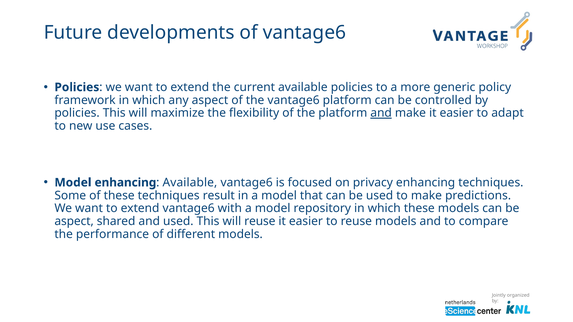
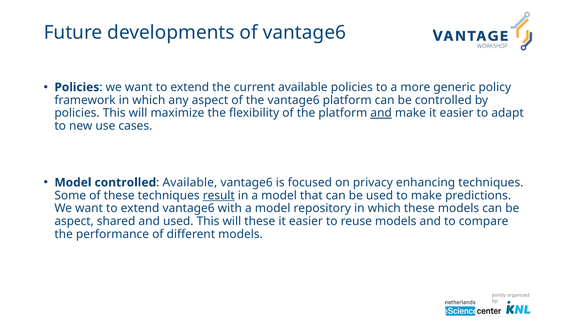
Model enhancing: enhancing -> controlled (125, 183)
result underline: none -> present (219, 196)
will reuse: reuse -> these (260, 221)
